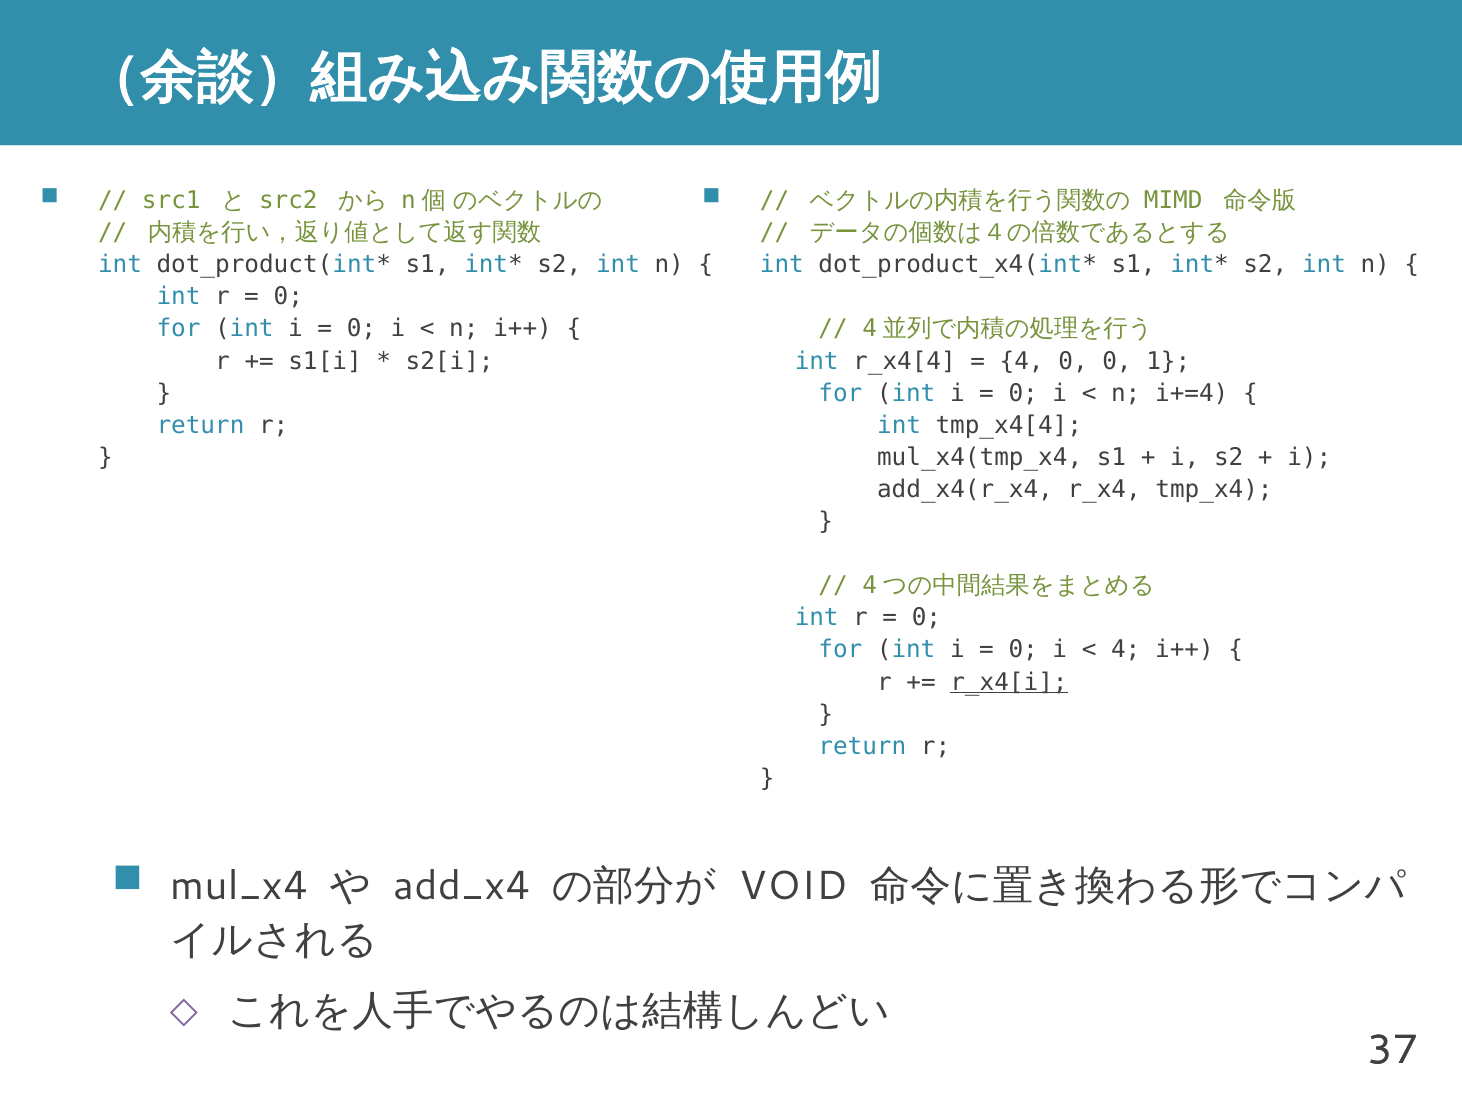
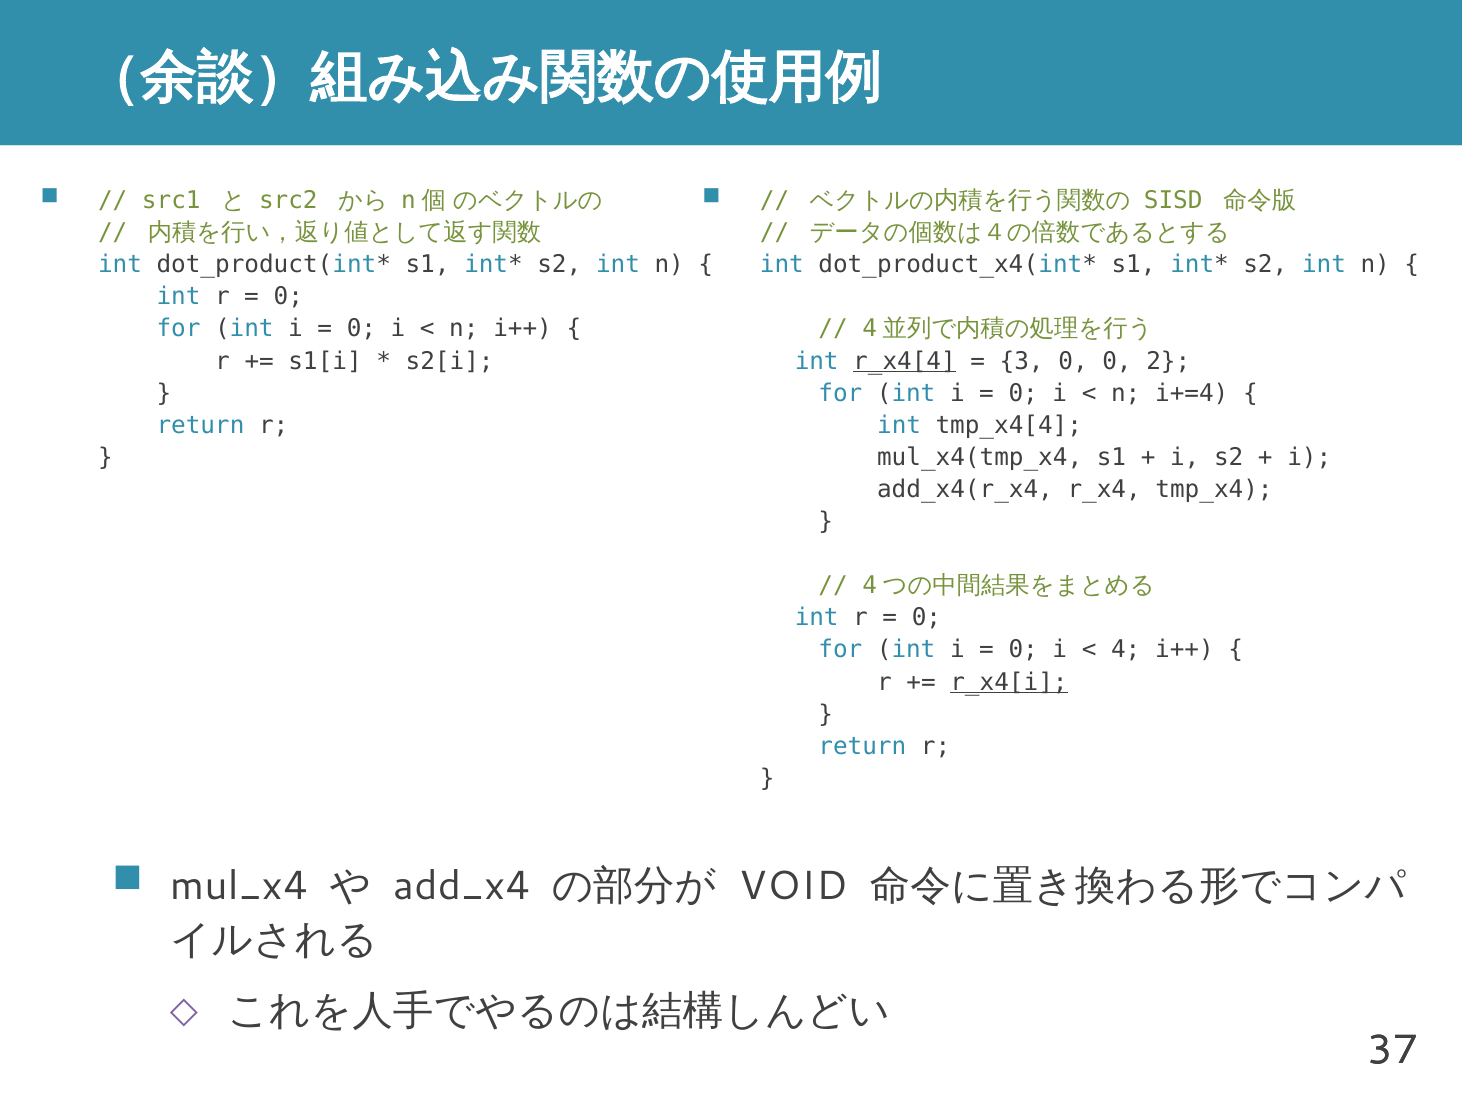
MIMD: MIMD -> SISD (1173, 201)
r_x4[4 underline: none -> present (905, 361)
4: 4 -> 3 (1022, 361)
1: 1 -> 2 (1168, 361)
